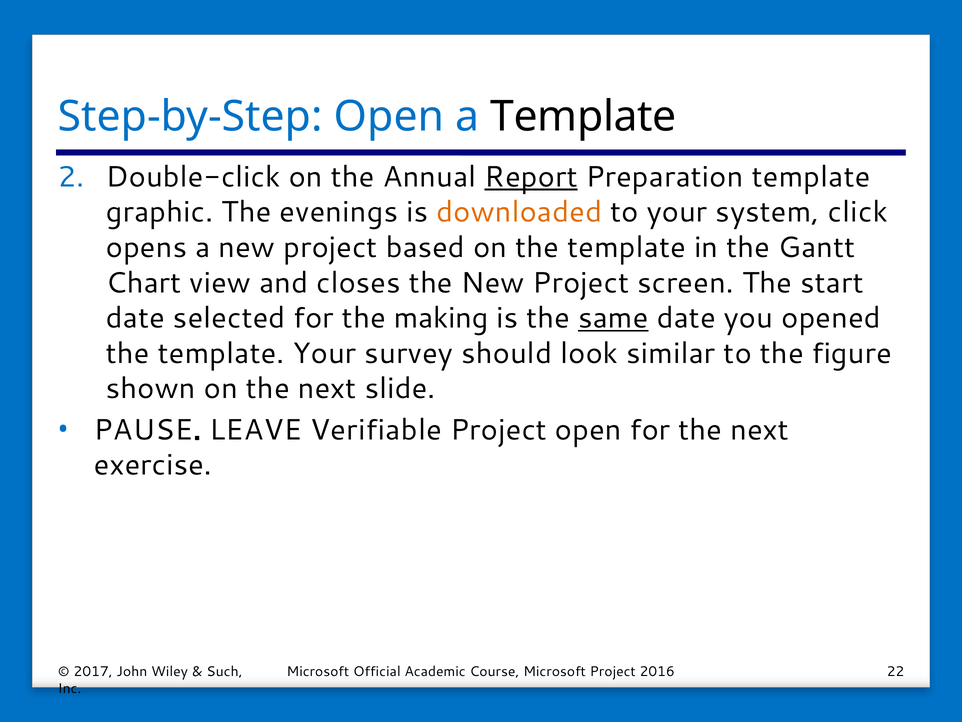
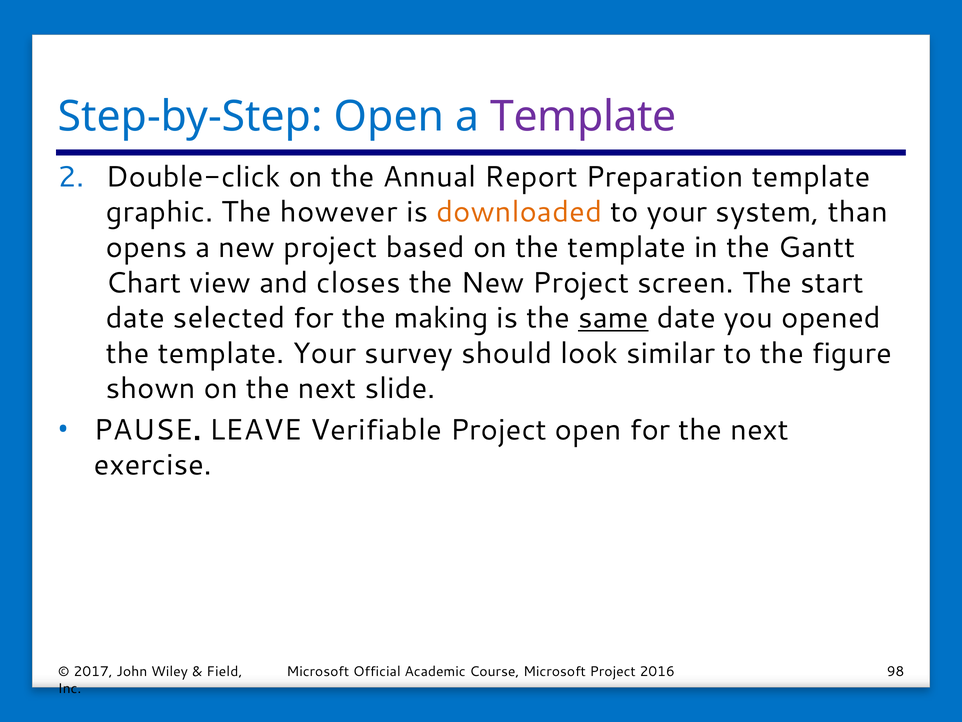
Template colour: black -> purple (583, 117)
Report underline: present -> none (531, 177)
evenings: evenings -> however (339, 212)
click: click -> than (858, 212)
Such: Such -> Field (224, 671)
22: 22 -> 98 (895, 671)
